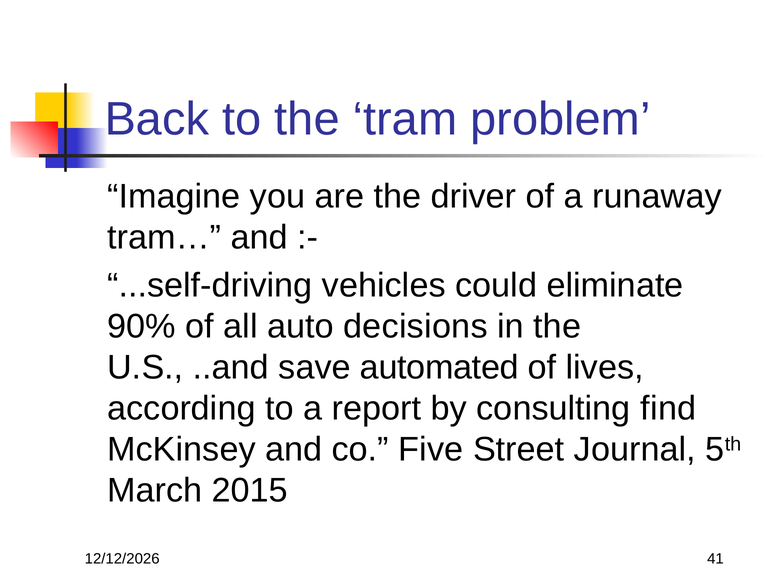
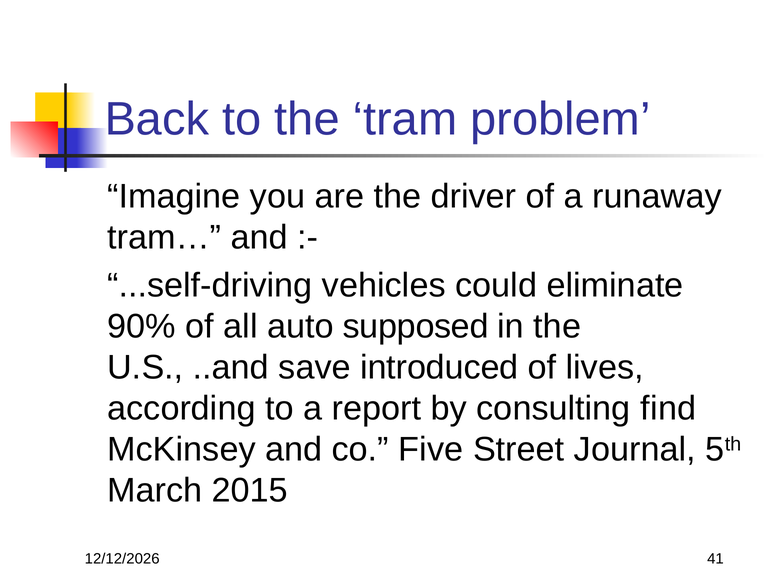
decisions: decisions -> supposed (416, 327)
automated: automated -> introduced (439, 368)
